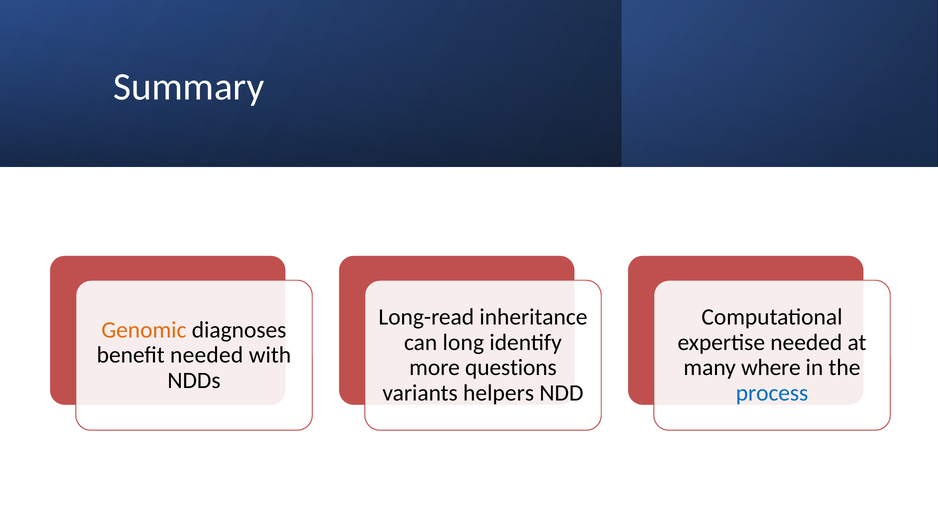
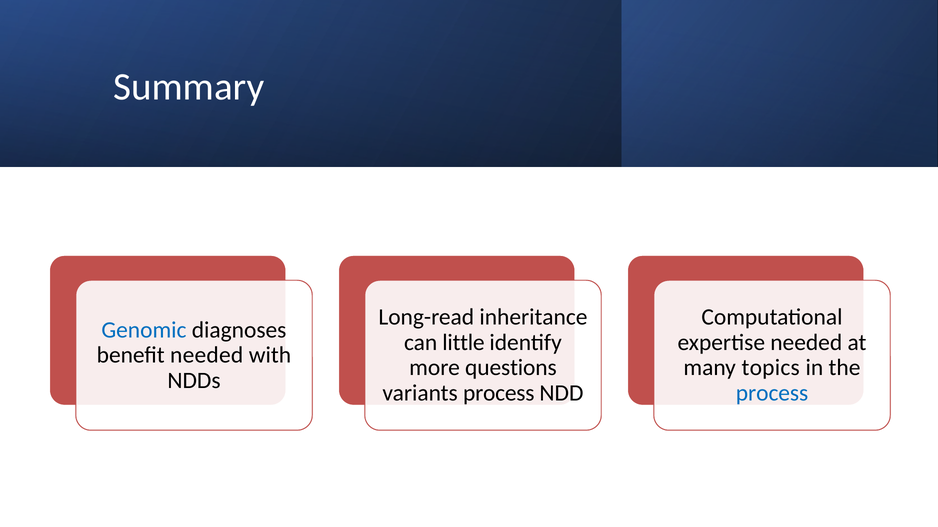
Genomic colour: orange -> blue (144, 330)
long: long -> little (463, 343)
where: where -> topics (771, 368)
variants helpers: helpers -> process (499, 393)
